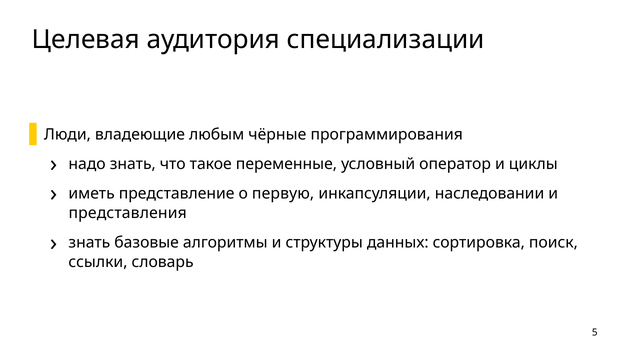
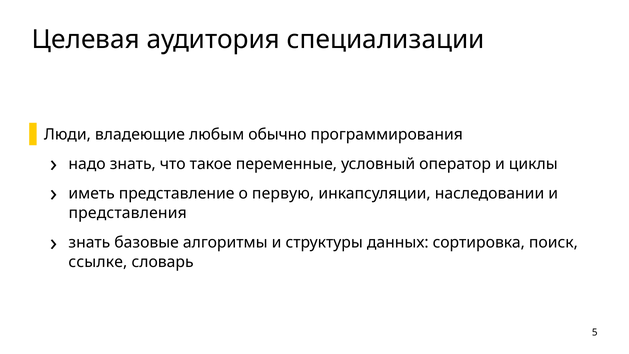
чёрные: чёрные -> обычно (277, 134)
ссылки: ссылки -> ссылке (98, 262)
